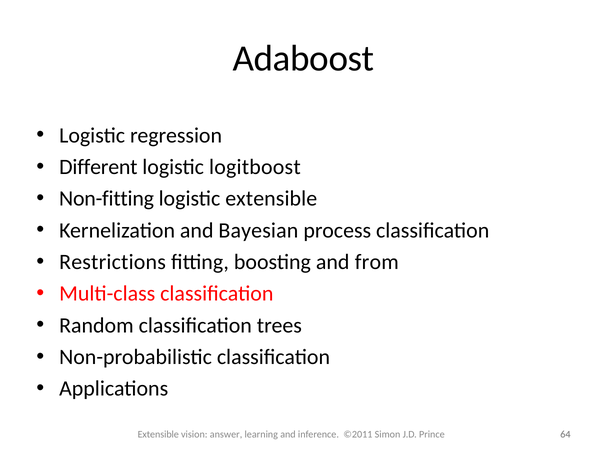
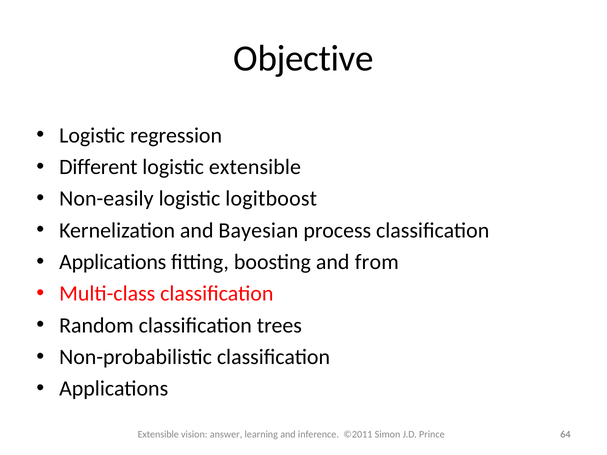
Adaboost: Adaboost -> Objective (304, 59)
logistic logitboost: logitboost -> extensible (255, 167)
Non-fitting: Non-fitting -> Non-easily (106, 199)
logistic extensible: extensible -> logitboost (271, 199)
Restrictions: Restrictions -> Applications (113, 262)
